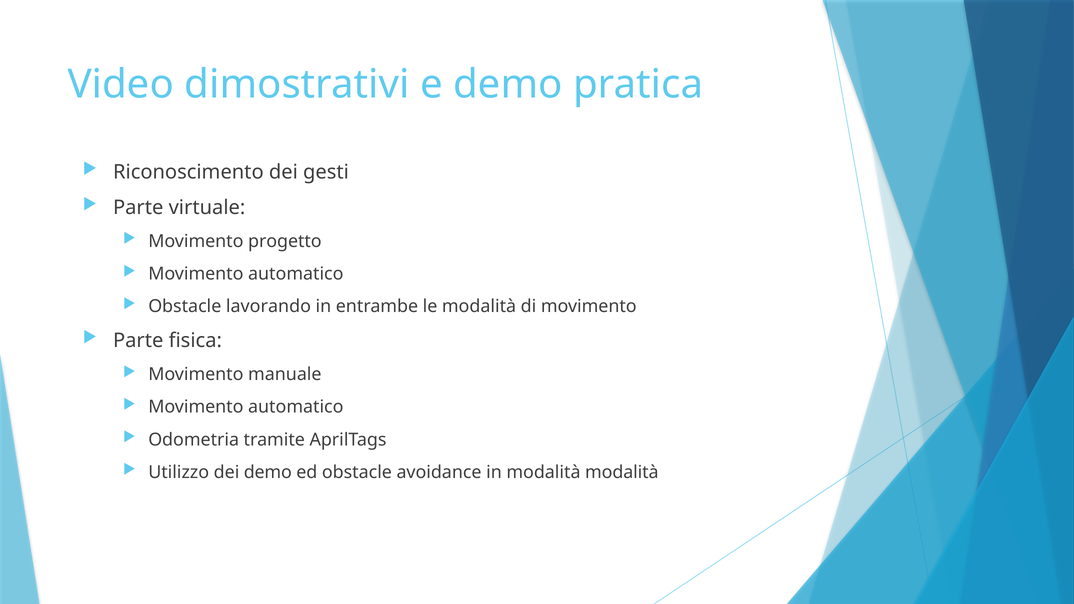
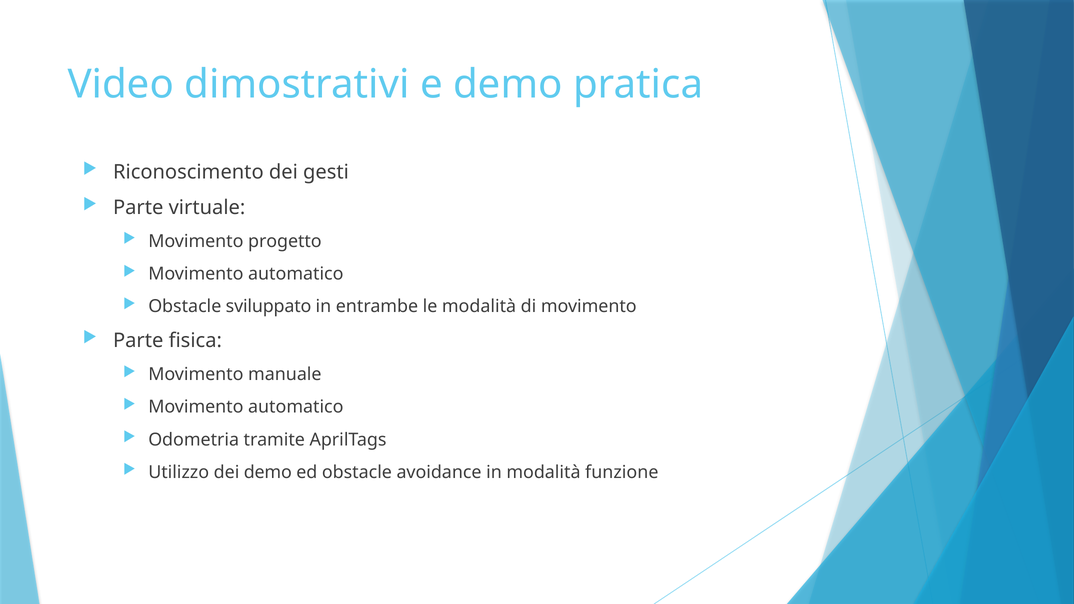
lavorando: lavorando -> sviluppato (269, 306)
modalità modalità: modalità -> funzione (622, 472)
